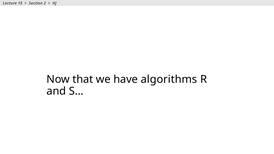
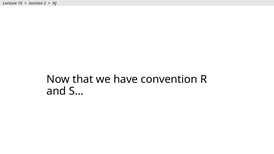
algorithms: algorithms -> convention (169, 79)
